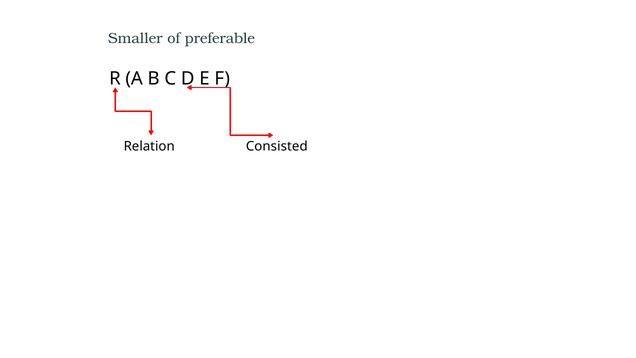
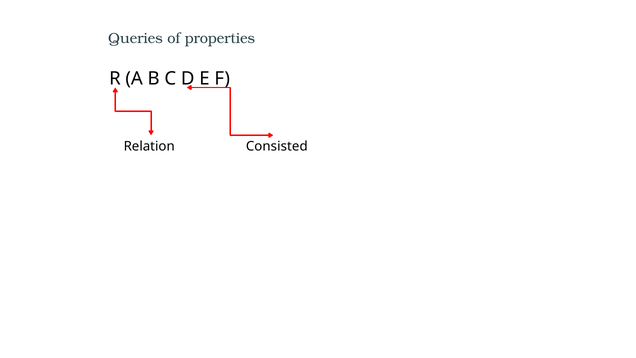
Smaller: Smaller -> Queries (135, 38)
preferable: preferable -> properties (220, 38)
